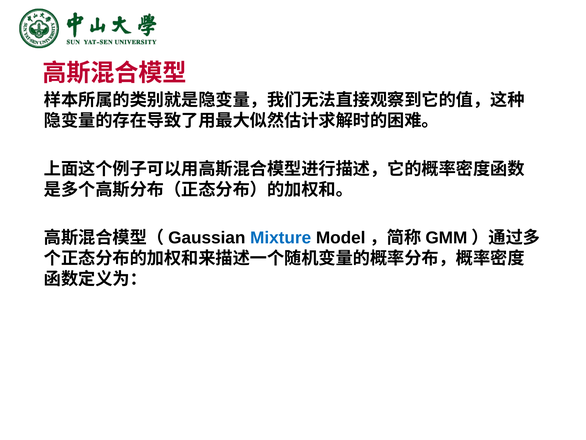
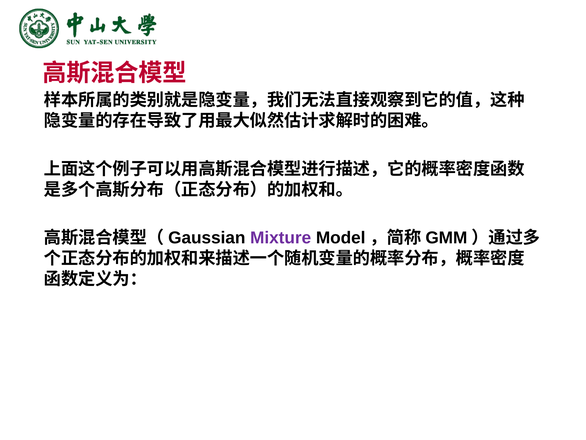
Mixture colour: blue -> purple (281, 238)
